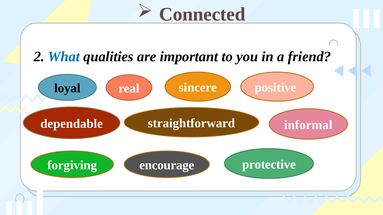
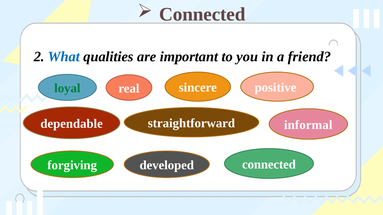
loyal colour: black -> green (67, 88)
protective: protective -> connected (269, 165)
encourage: encourage -> developed (167, 165)
